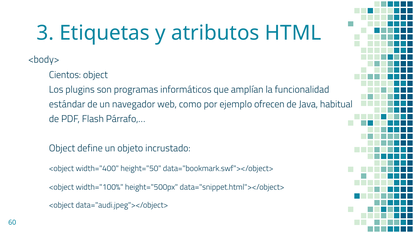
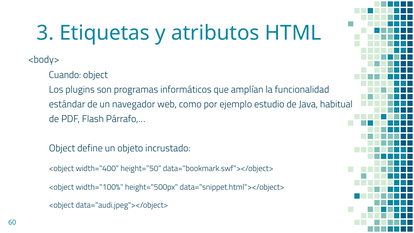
Cientos: Cientos -> Cuando (65, 75)
ofrecen: ofrecen -> estudio (269, 104)
